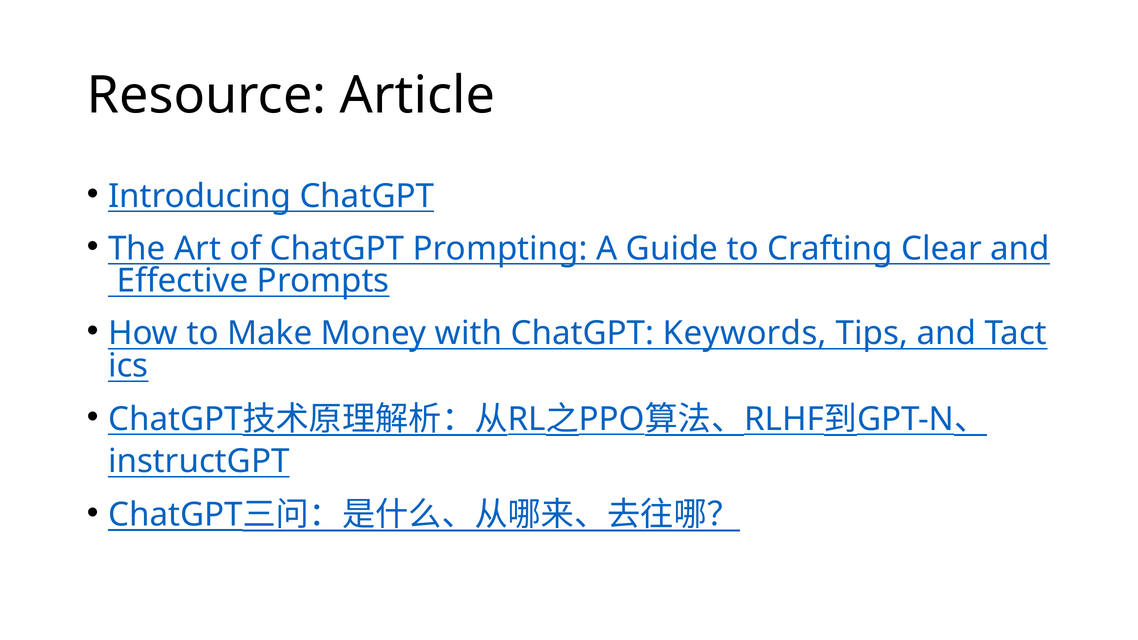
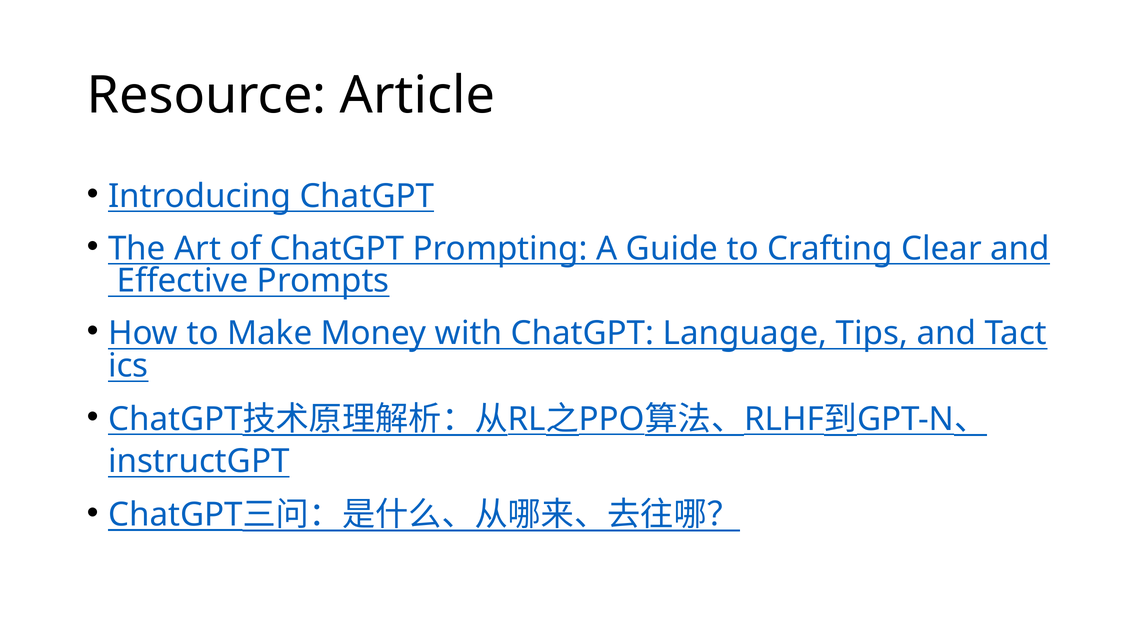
Keywords: Keywords -> Language (745, 334)
